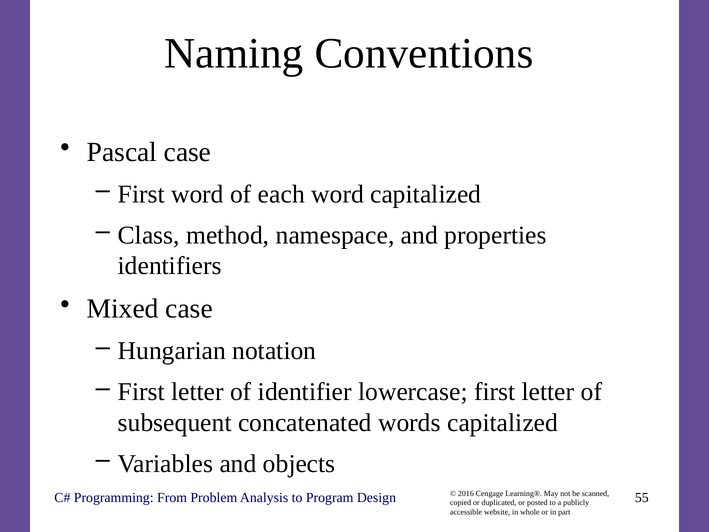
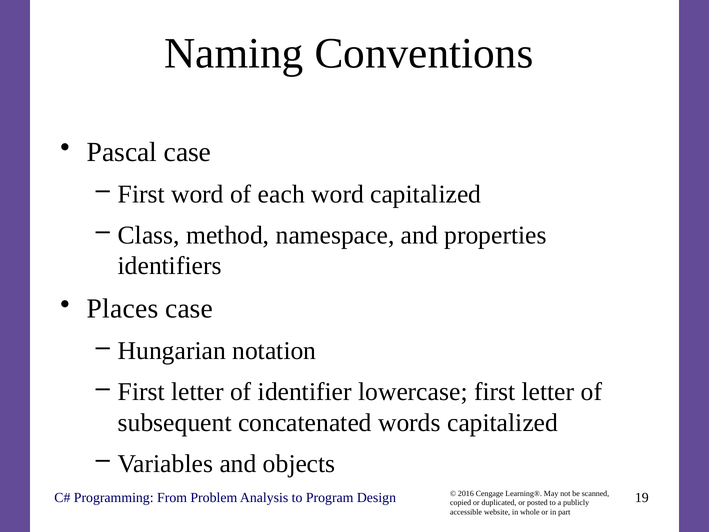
Mixed: Mixed -> Places (123, 309)
55: 55 -> 19 (642, 497)
